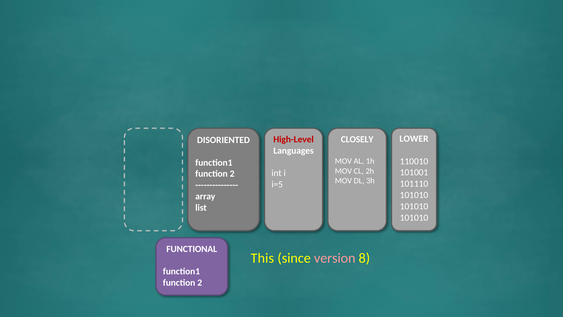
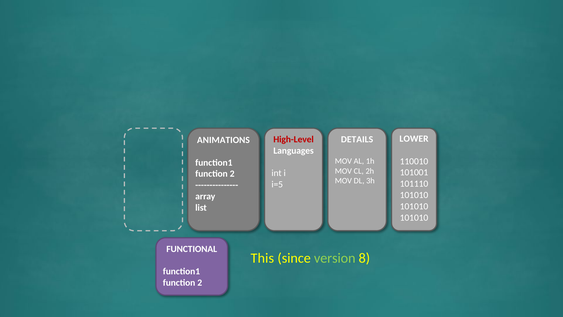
CLOSELY: CLOSELY -> DETAILS (357, 139)
DISORIENTED: DISORIENTED -> ANIMATIONS (223, 140)
version colour: pink -> light green (335, 258)
